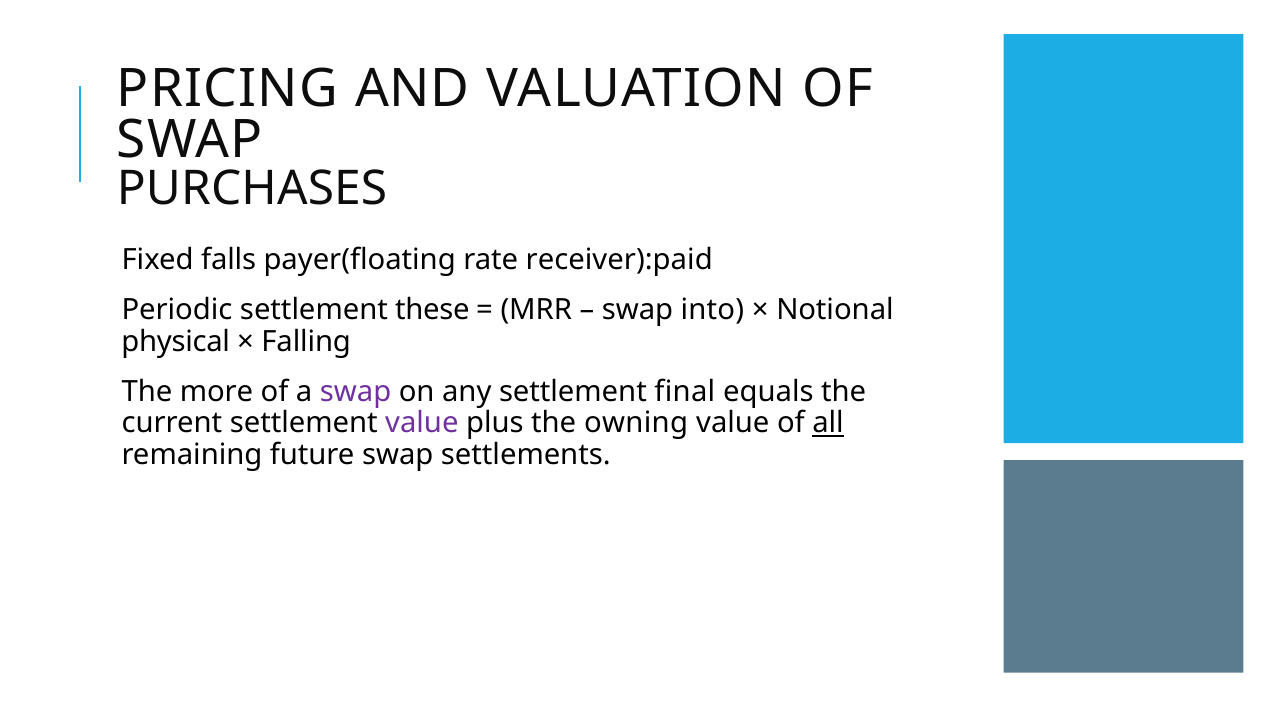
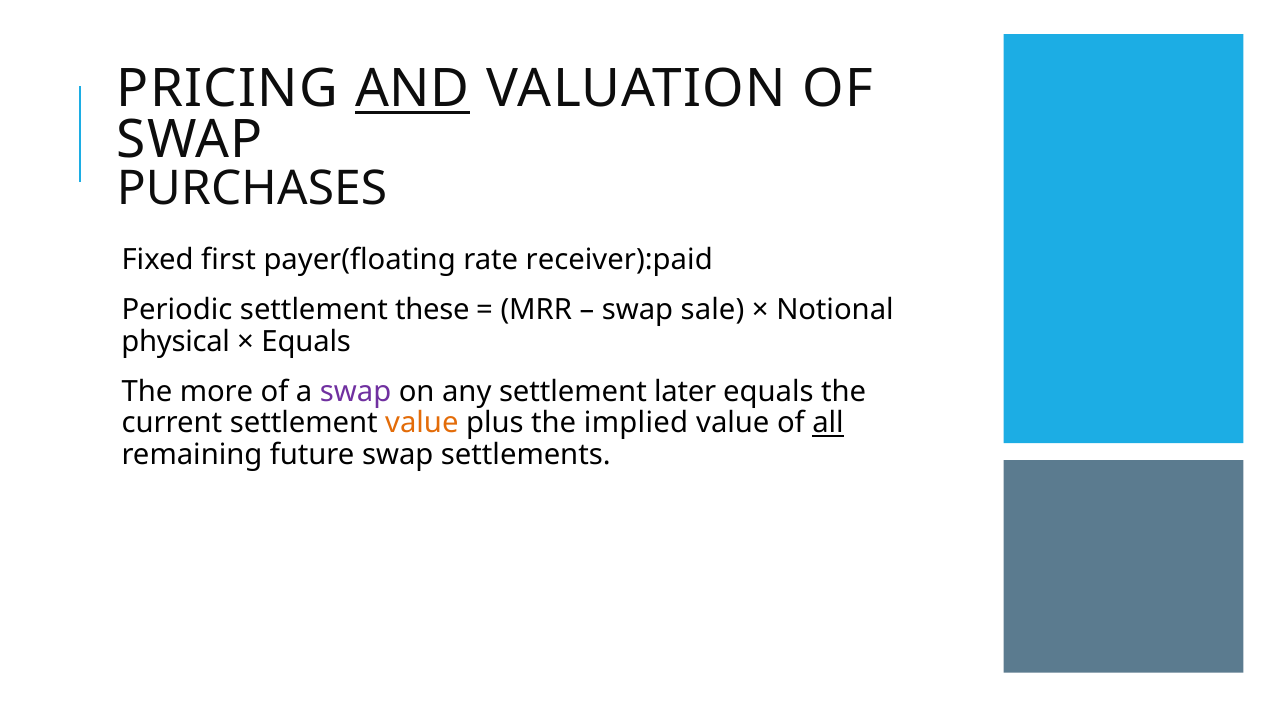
AND underline: none -> present (412, 89)
falls: falls -> first (228, 260)
into: into -> sale (713, 310)
Falling: Falling -> Equals (306, 342)
final: final -> later (685, 392)
value colour: purple -> orange (422, 423)
owning: owning -> implied (636, 423)
